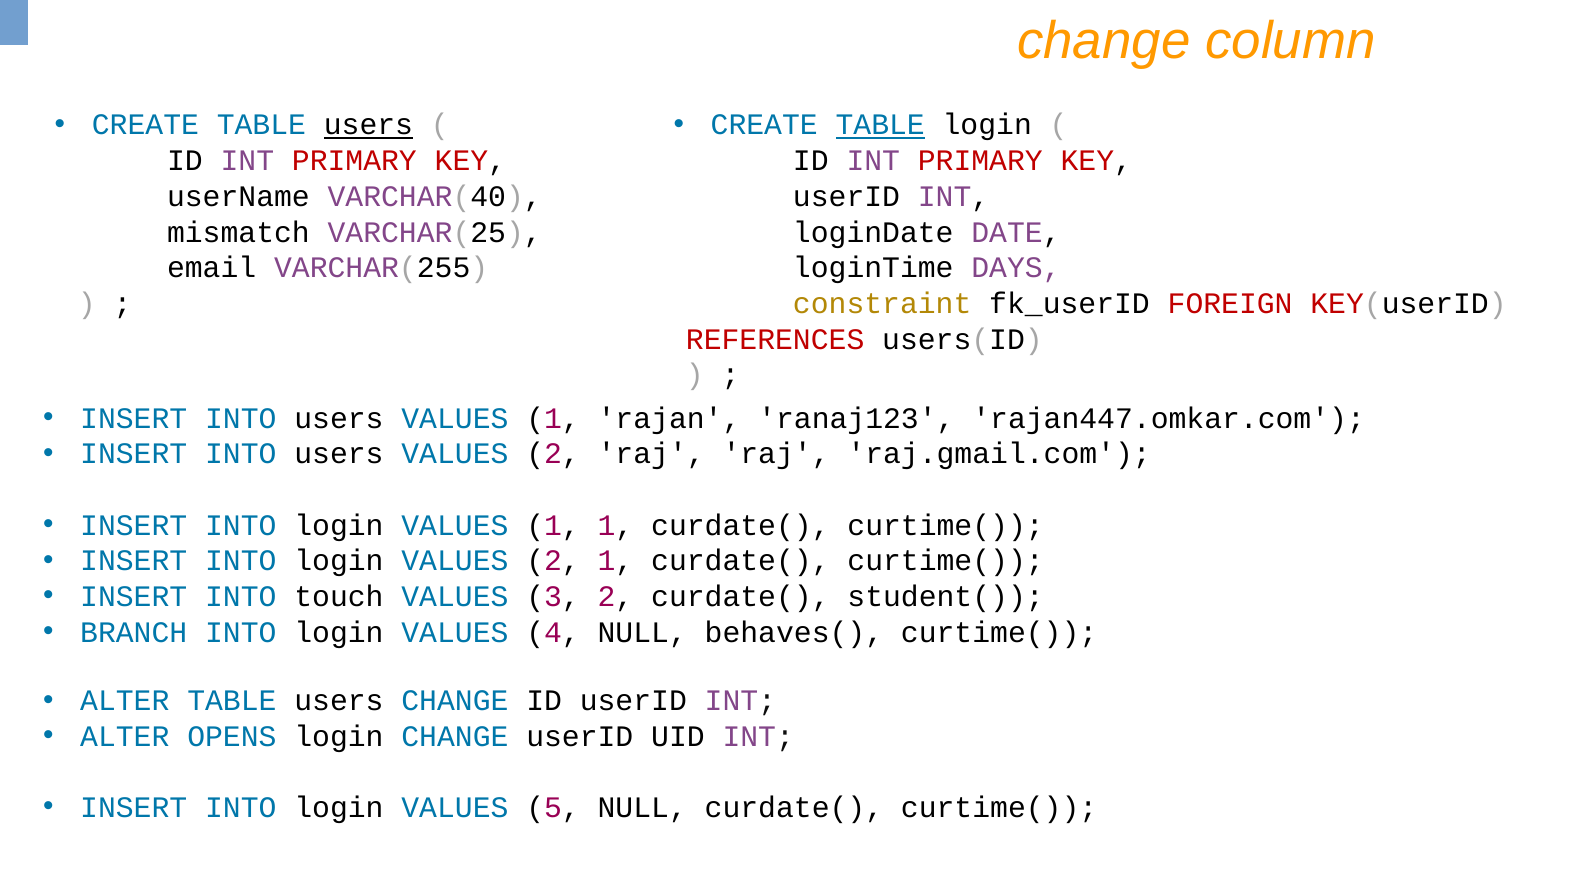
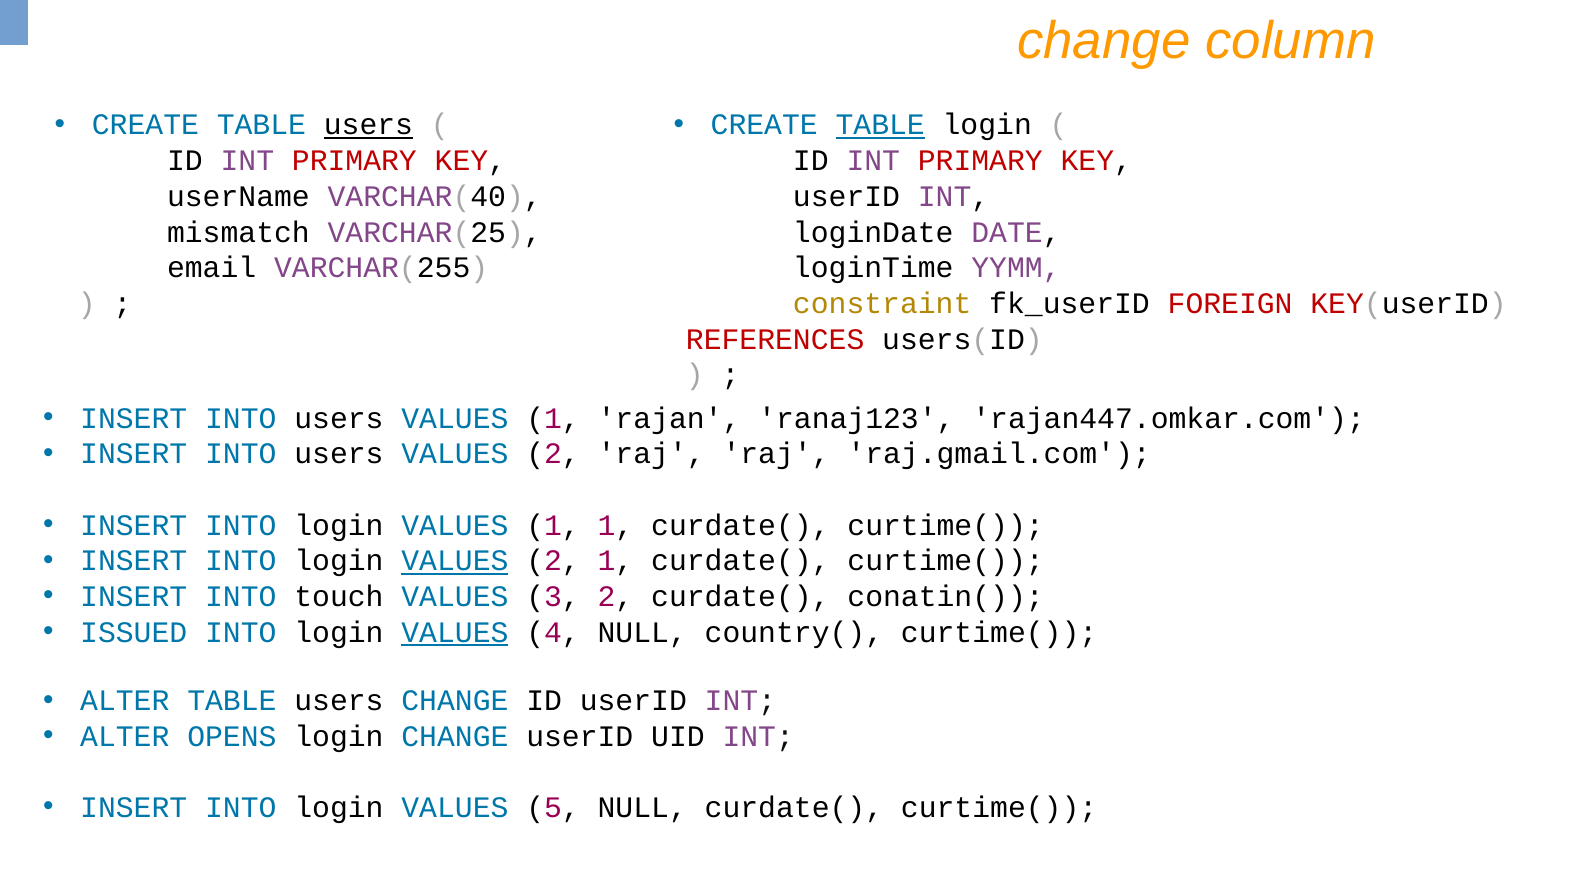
DAYS: DAYS -> YYMM (1016, 268)
VALUES underline: none -> present (455, 561)
student(: student( -> conatin( (946, 597)
BRANCH: BRANCH -> ISSUED (134, 632)
VALUES underline: none -> present (455, 632)
behaves(: behaves( -> country( (794, 632)
